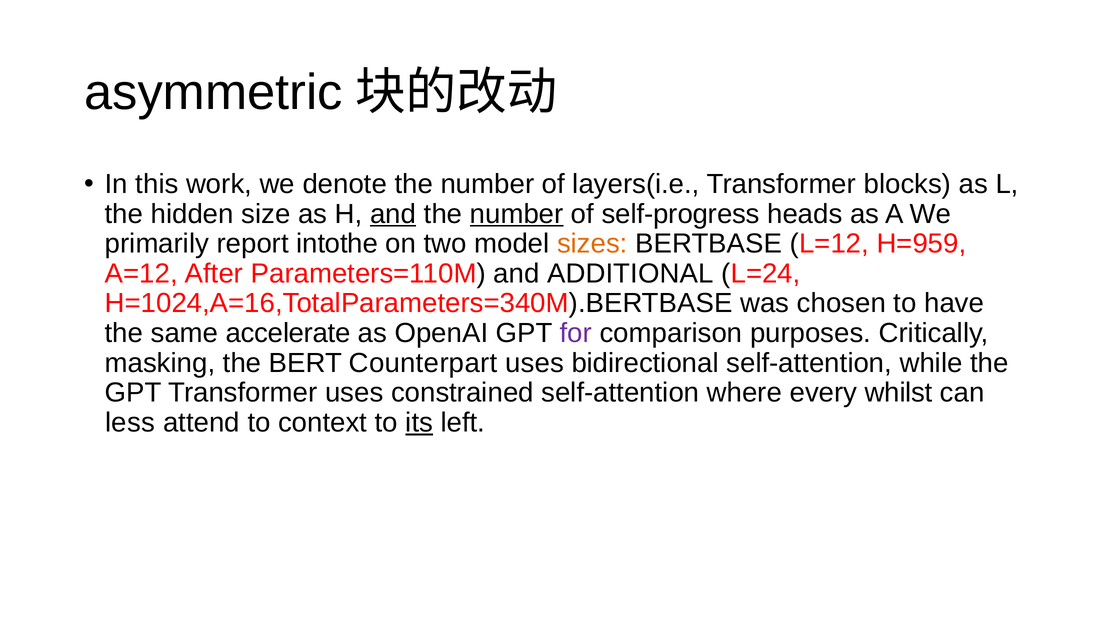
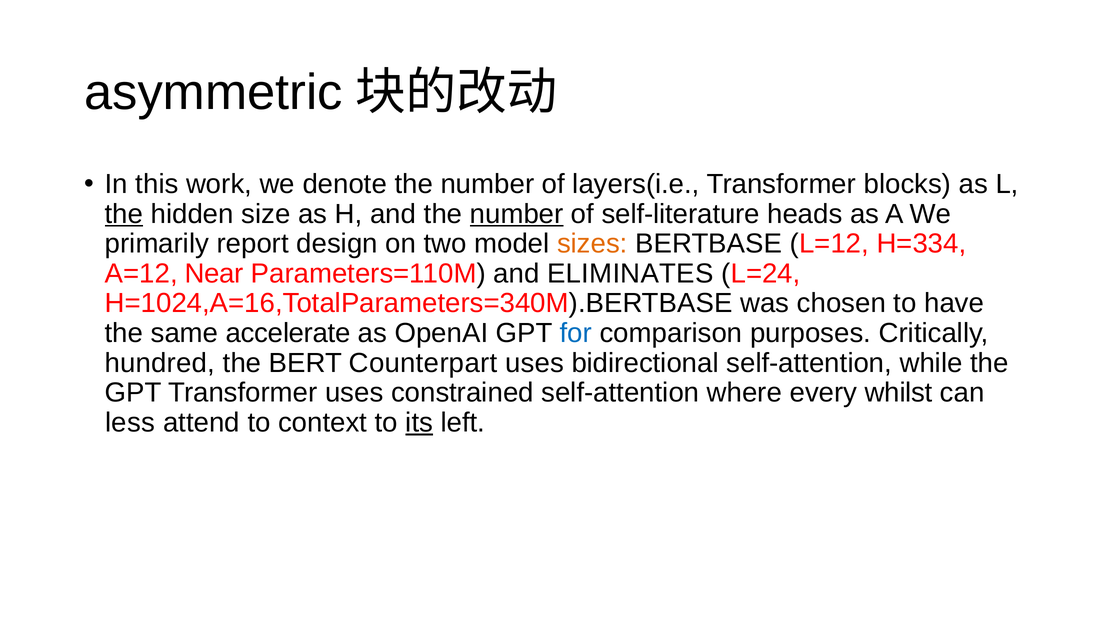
the underline: none -> present (124, 214)
and underline: present -> none (393, 214)
self-progress: self-progress -> self-literature (681, 214)
intothe: intothe -> design (337, 244)
H=959: H=959 -> H=334 (921, 244)
After: After -> Near (214, 274)
ADDITIONAL: ADDITIONAL -> ELIMINATES (630, 274)
for colour: purple -> blue (576, 333)
masking: masking -> hundred (160, 363)
